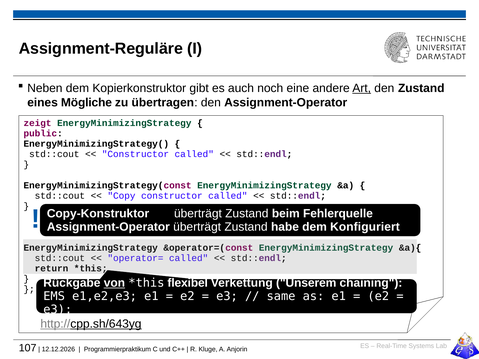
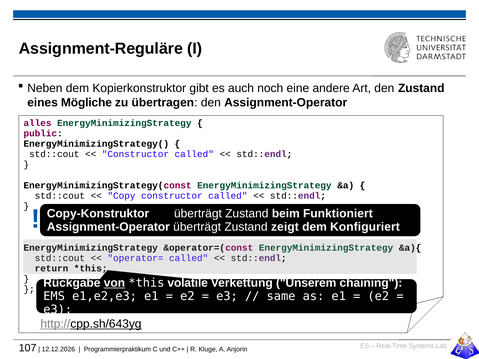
Art underline: present -> none (362, 88)
zeigt: zeigt -> alles (37, 123)
Fehlerquelle: Fehlerquelle -> Funktioniert (338, 214)
habe: habe -> zeigt (285, 227)
flexibel: flexibel -> volatile (188, 283)
